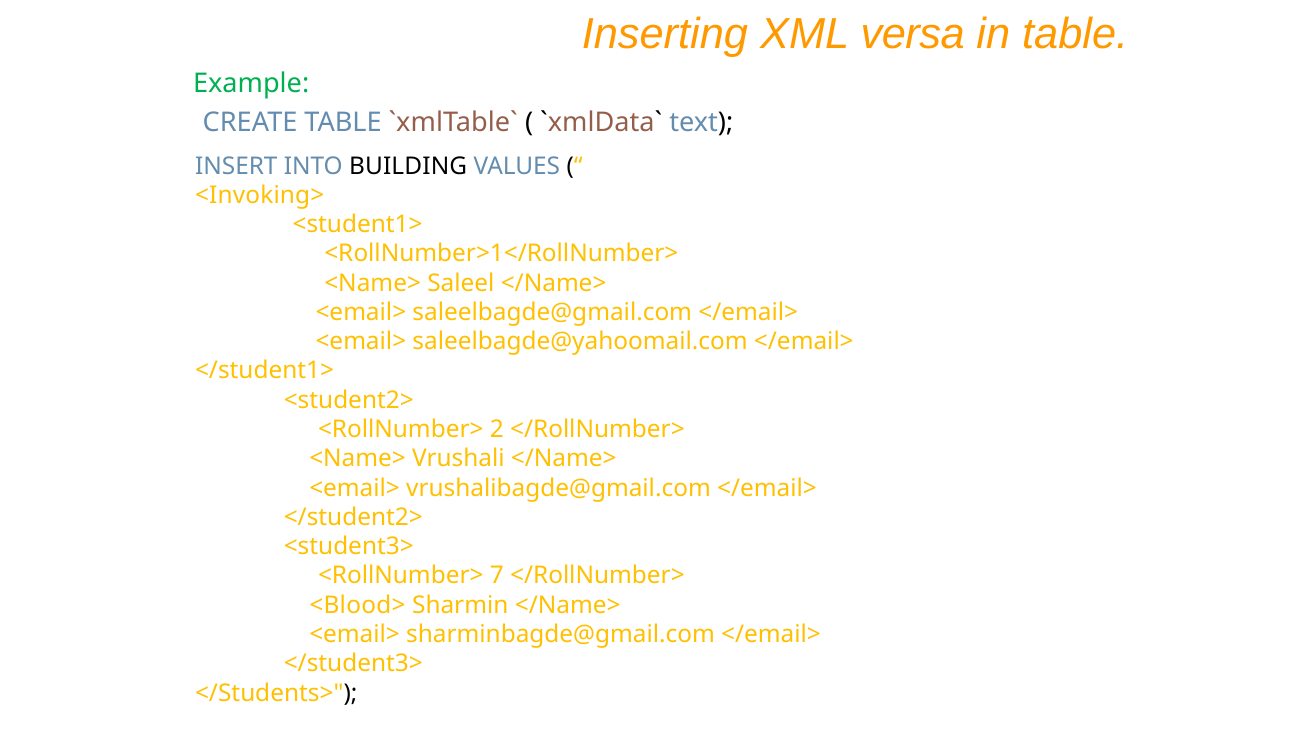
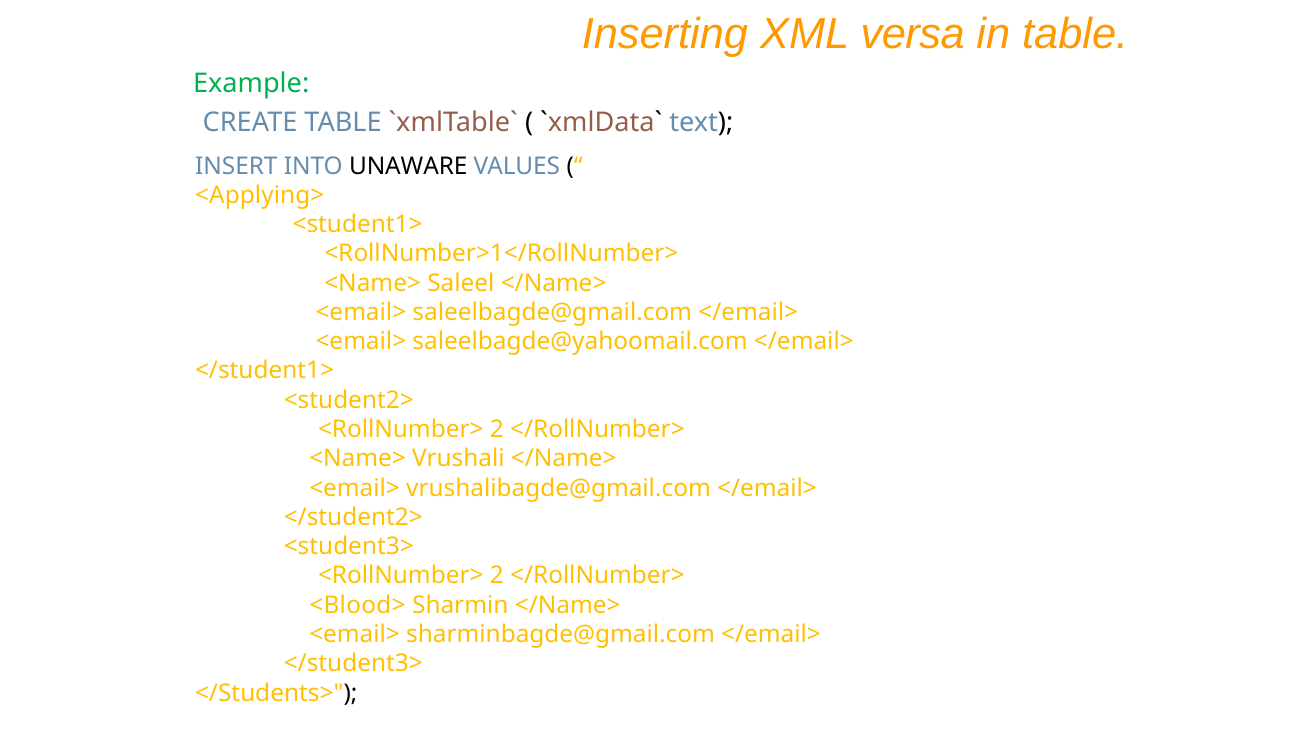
BUILDING: BUILDING -> UNAWARE (408, 166)
<Invoking>: <Invoking> -> <Applying> (260, 195)
7: 7 -> 2 (497, 576)
